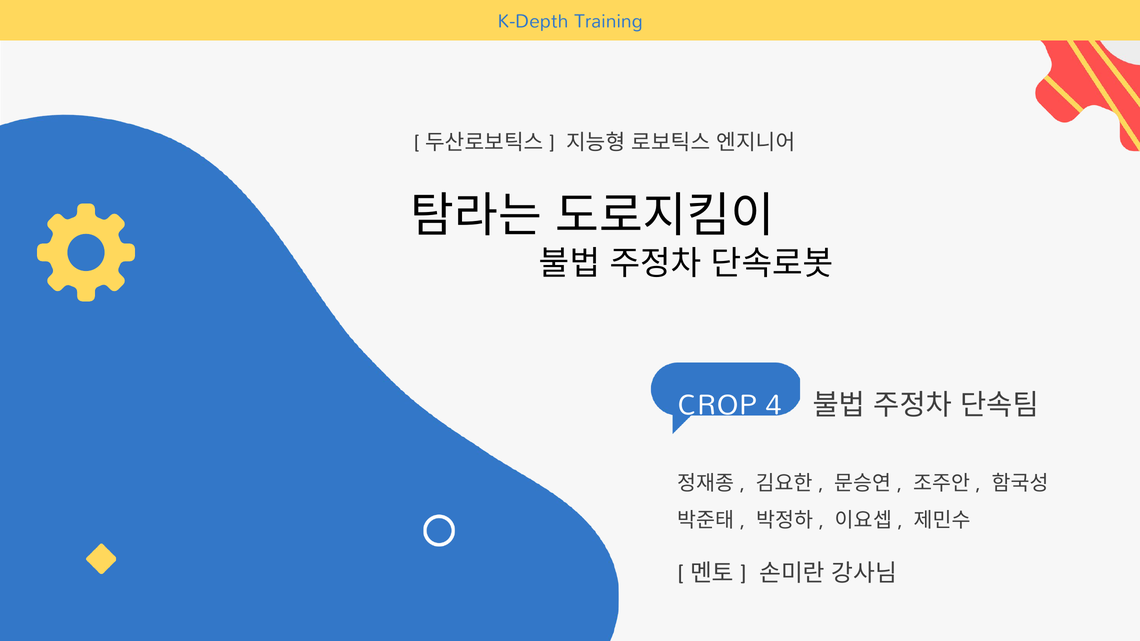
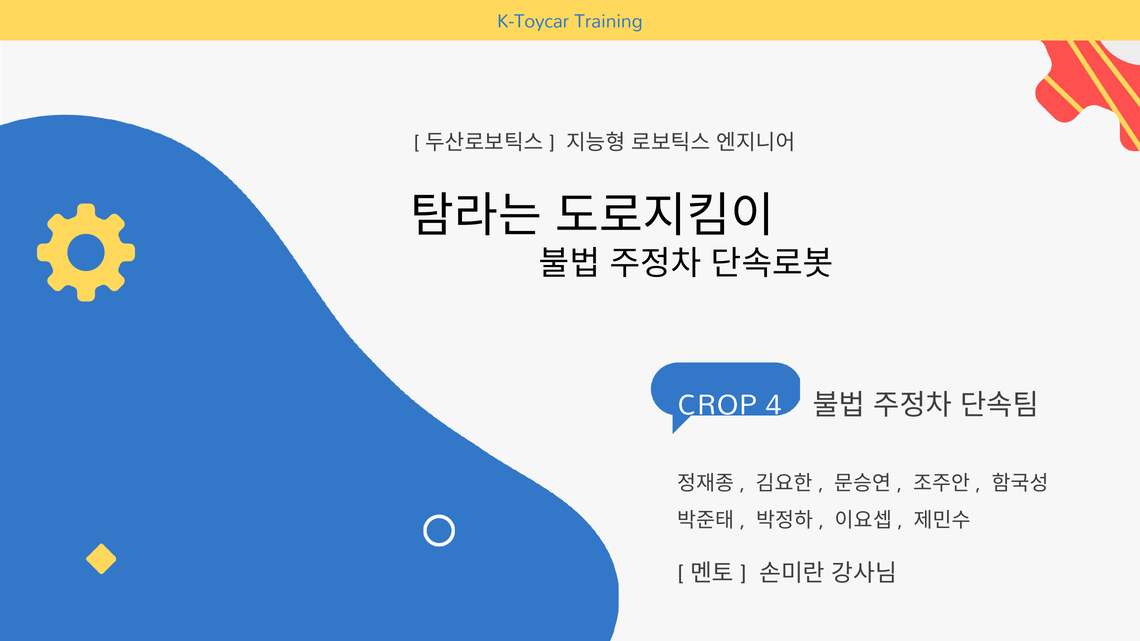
K-Depth: K-Depth -> K-Toycar (533, 22)
